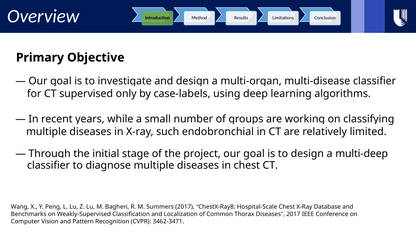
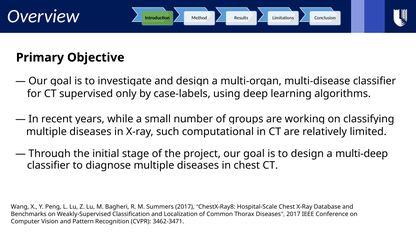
endobronchial: endobronchial -> computational (218, 132)
